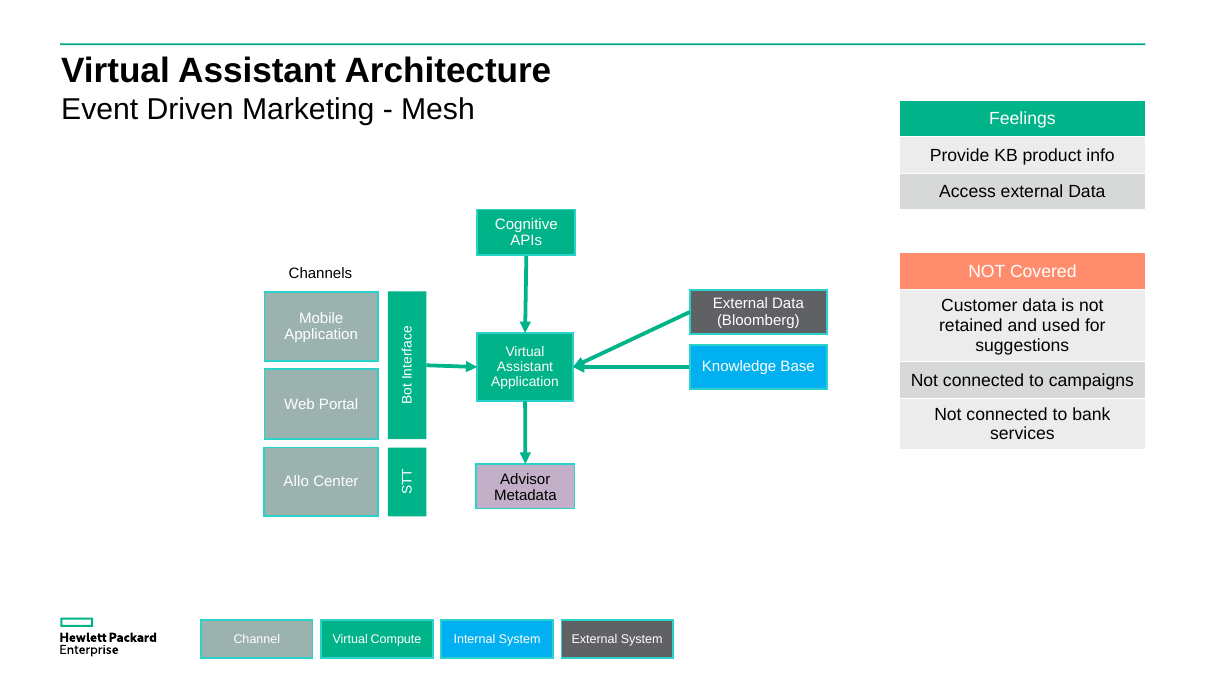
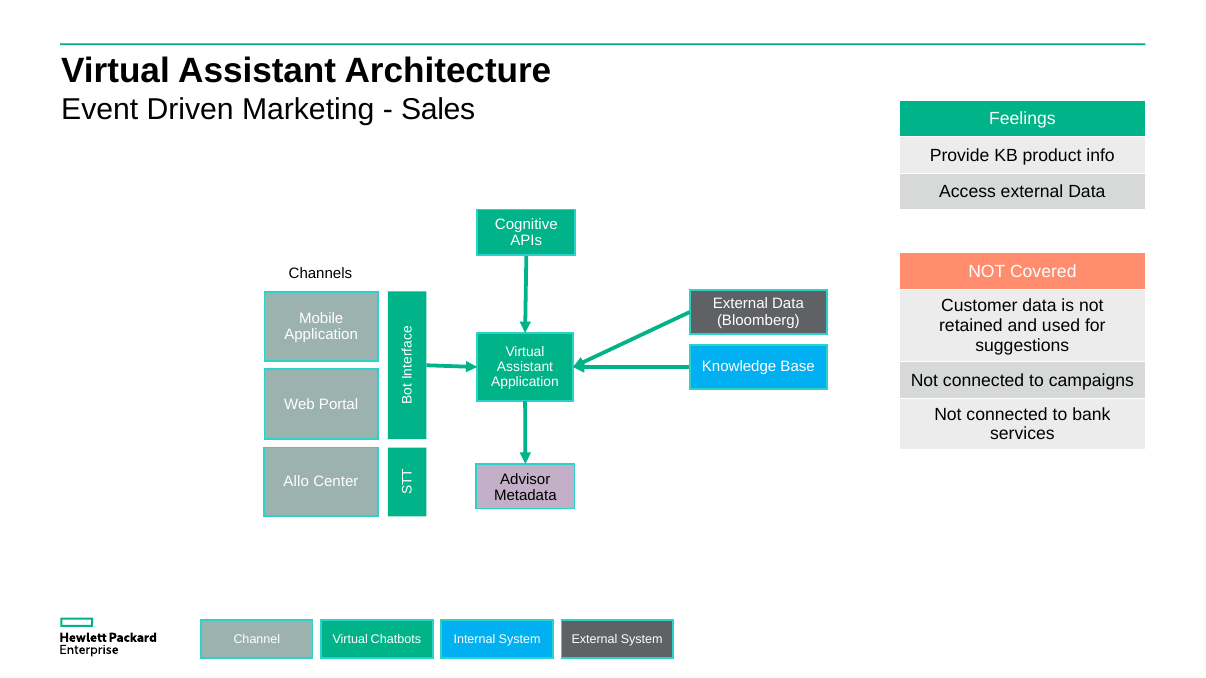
Mesh: Mesh -> Sales (438, 109)
Compute: Compute -> Chatbots (396, 639)
